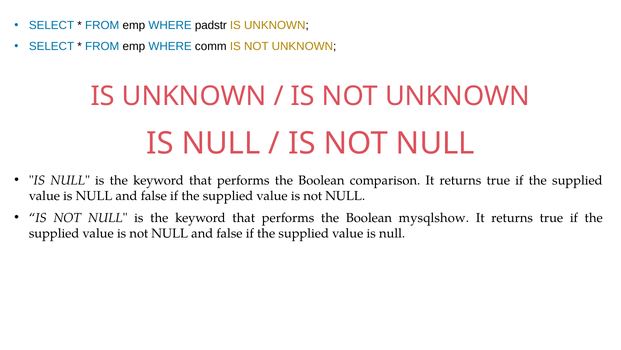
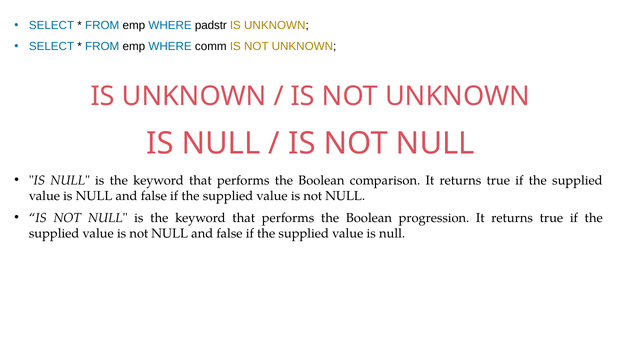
mysqlshow: mysqlshow -> progression (434, 217)
